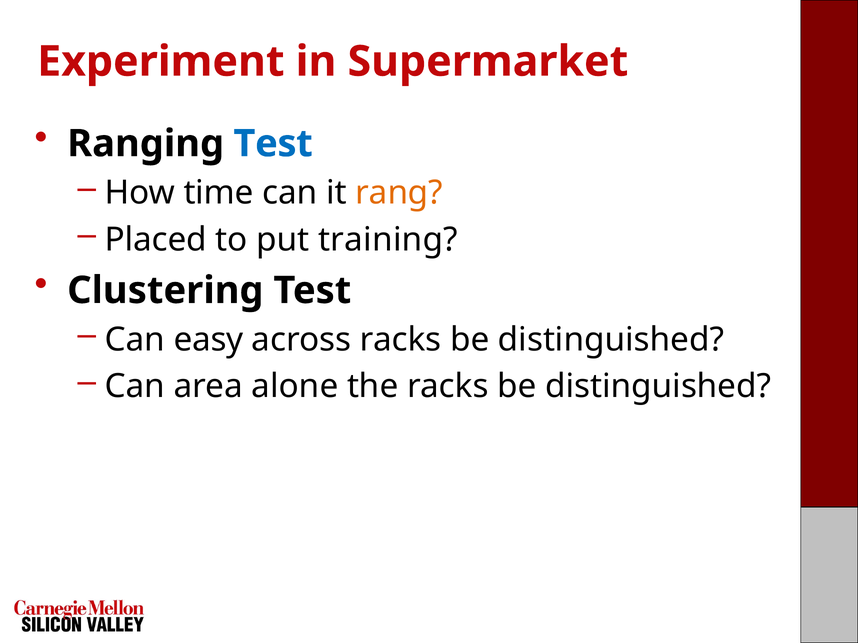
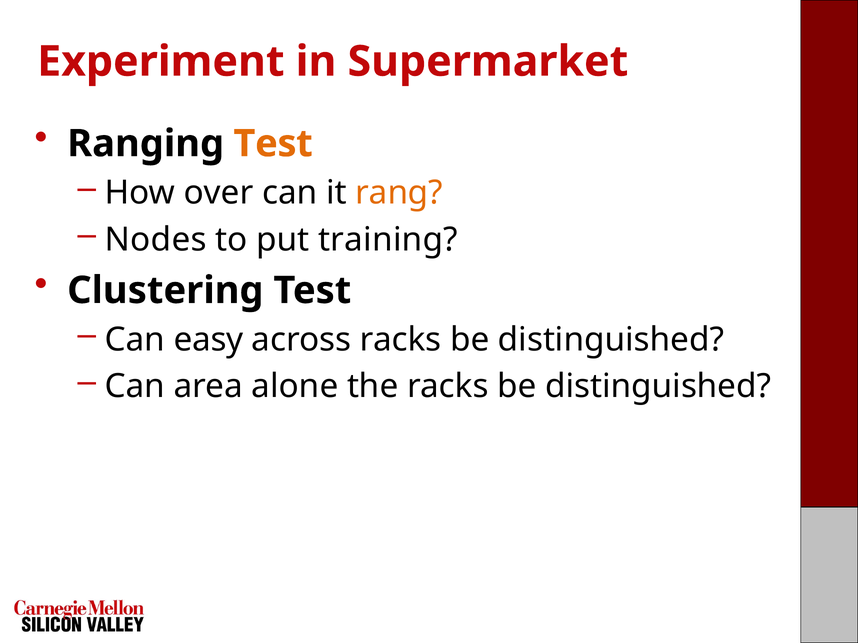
Test colour: blue -> orange (273, 144)
time: time -> over (219, 193)
Placed: Placed -> Nodes (156, 240)
